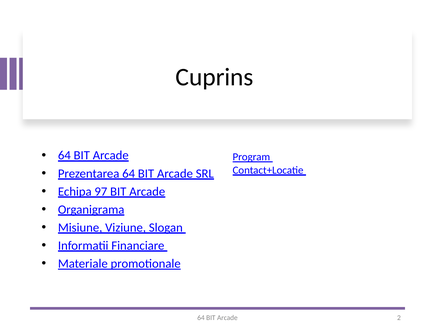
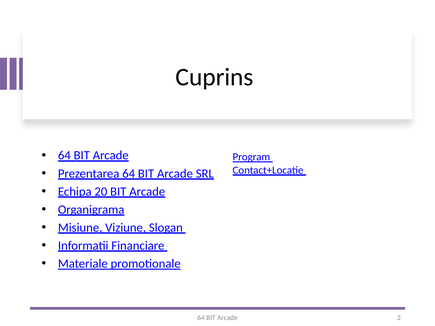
97: 97 -> 20 (101, 192)
